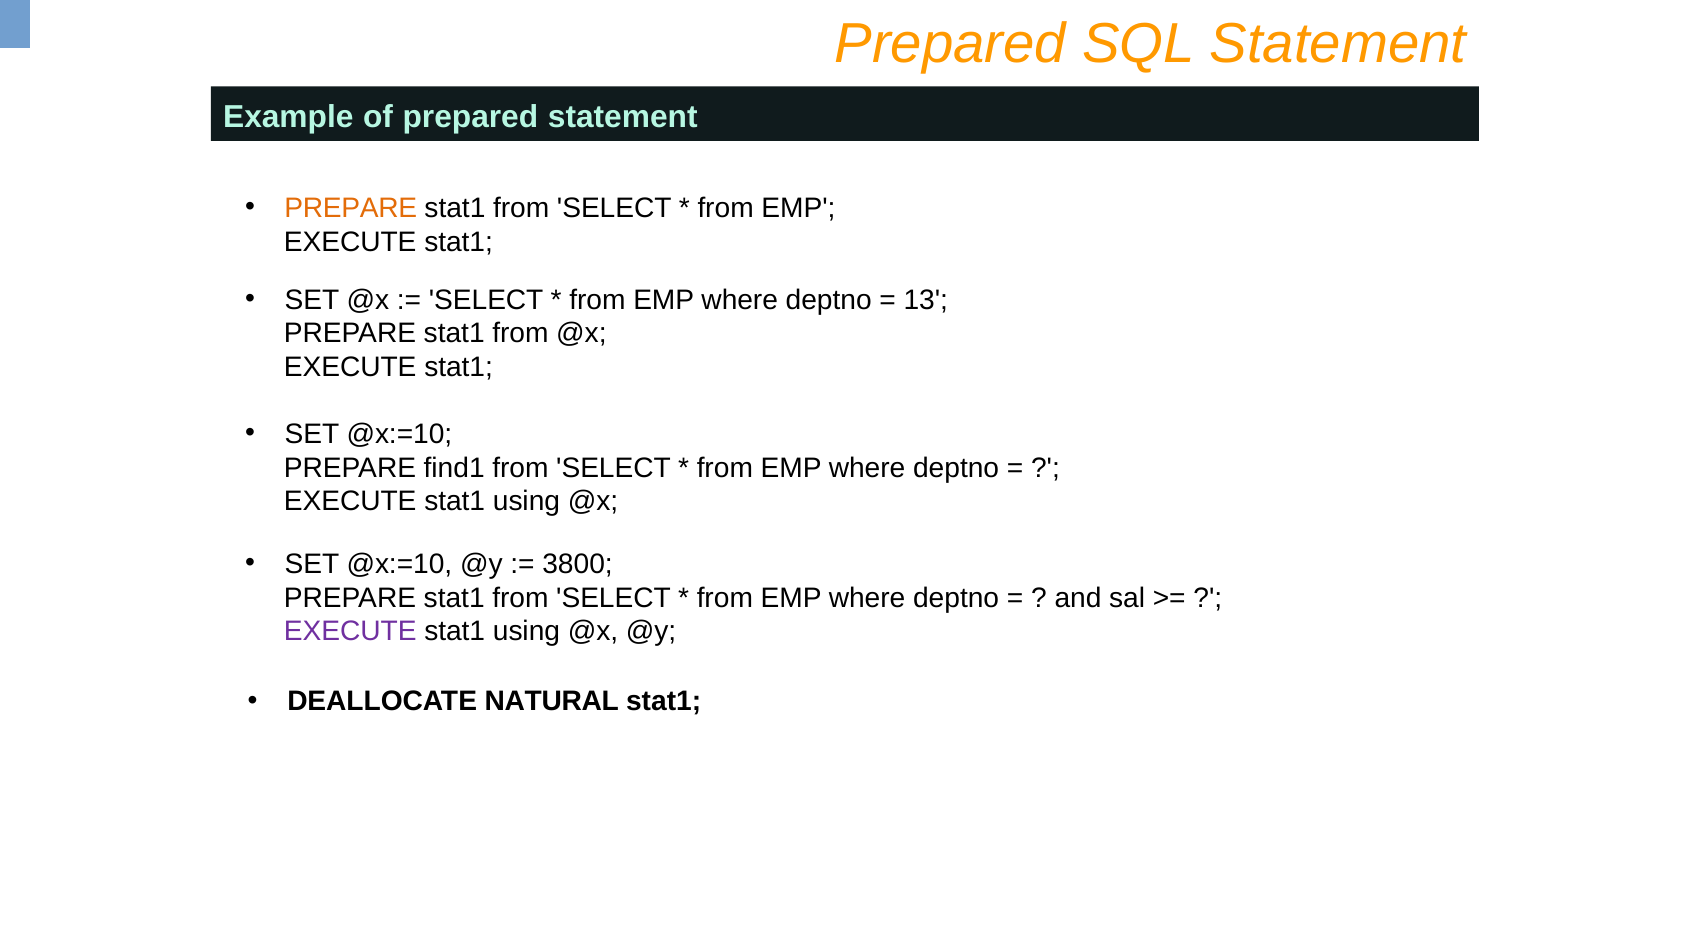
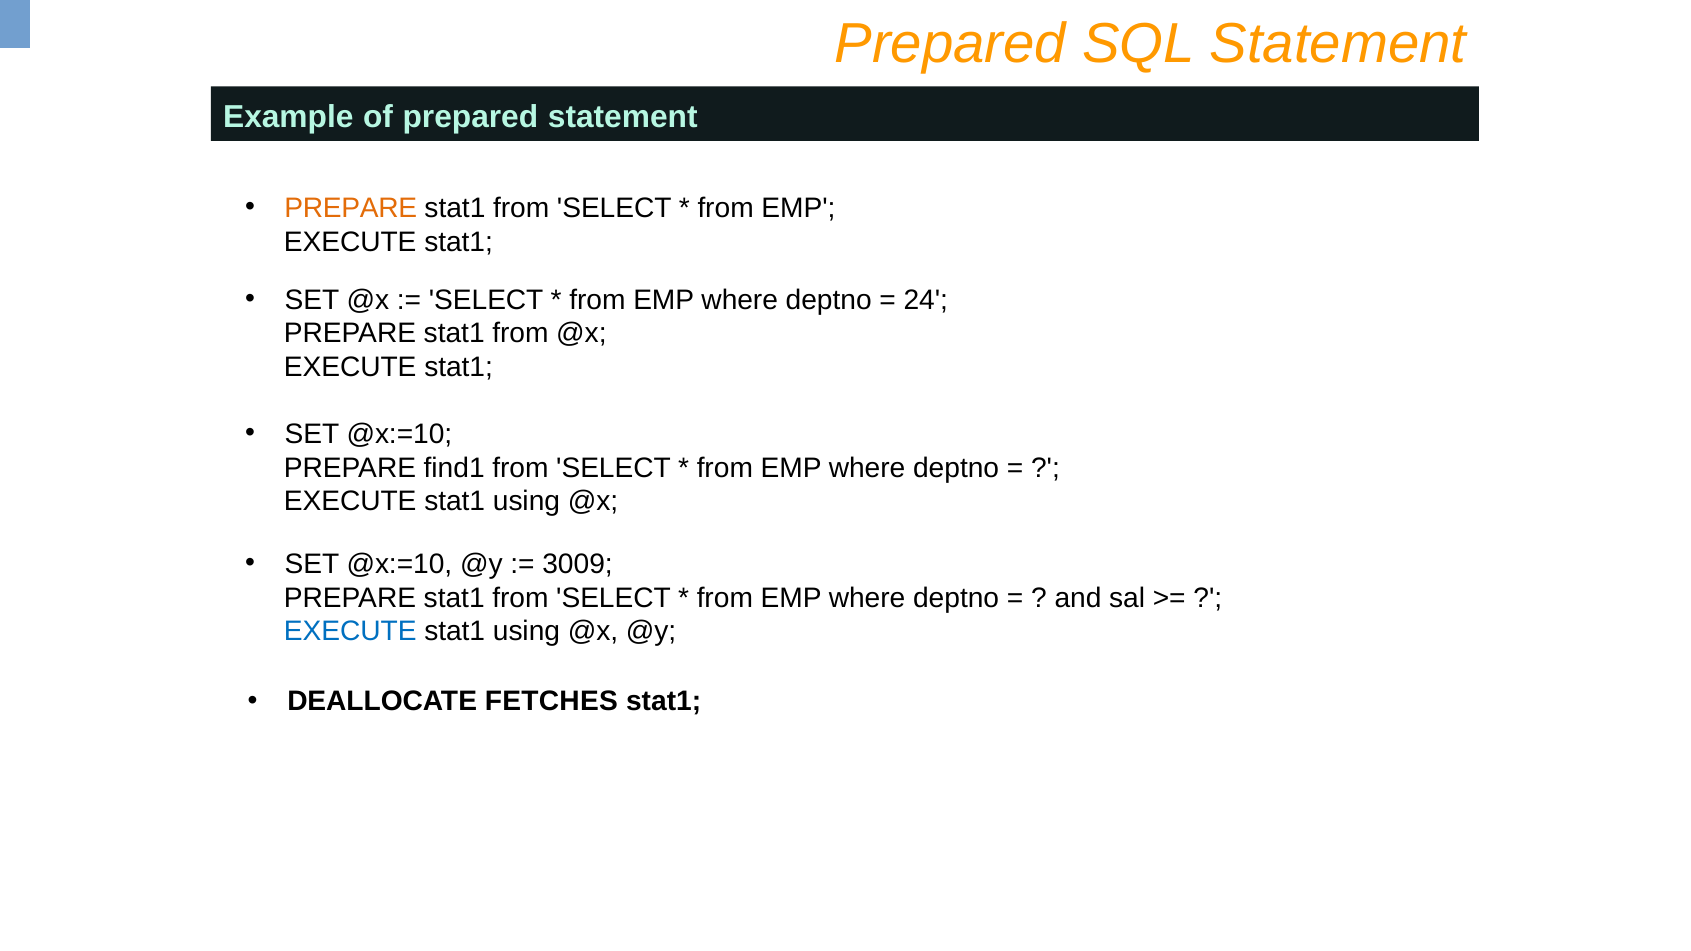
13: 13 -> 24 (926, 300)
3800: 3800 -> 3009 (578, 564)
EXECUTE colour: purple -> blue (350, 632)
NATURAL: NATURAL -> FETCHES (551, 702)
